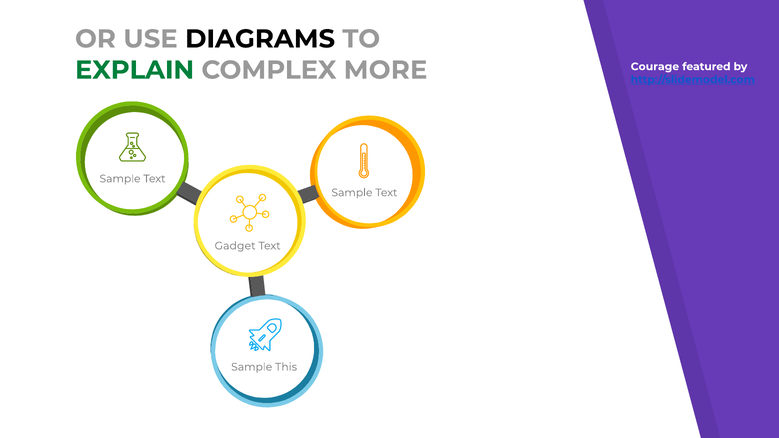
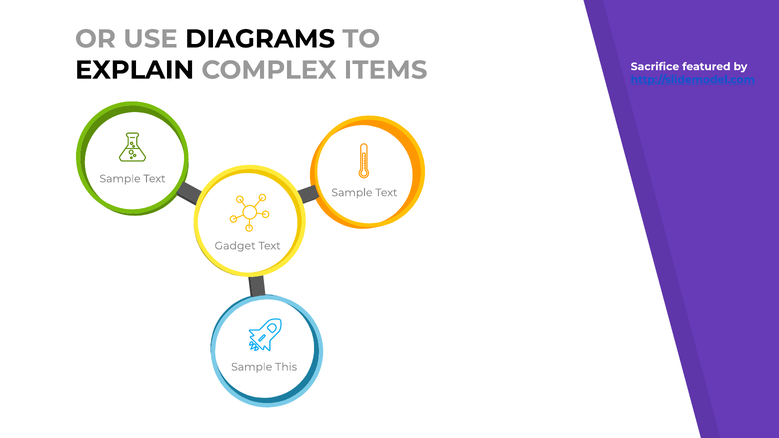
Courage: Courage -> Sacrifice (655, 67)
EXPLAIN colour: green -> black (135, 70)
MORE: MORE -> ITEMS (386, 70)
